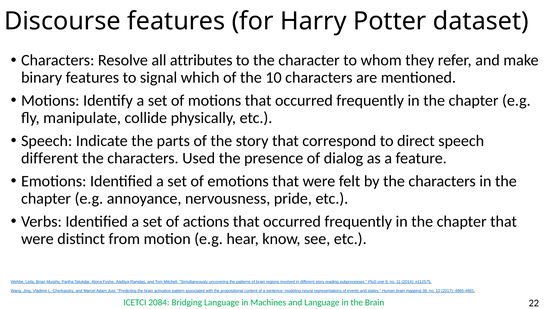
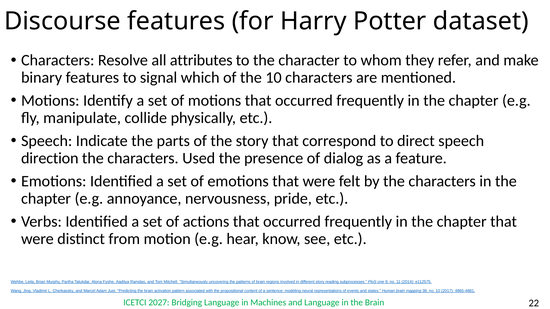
different: different -> direction (50, 158)
2084: 2084 -> 2027 (159, 303)
